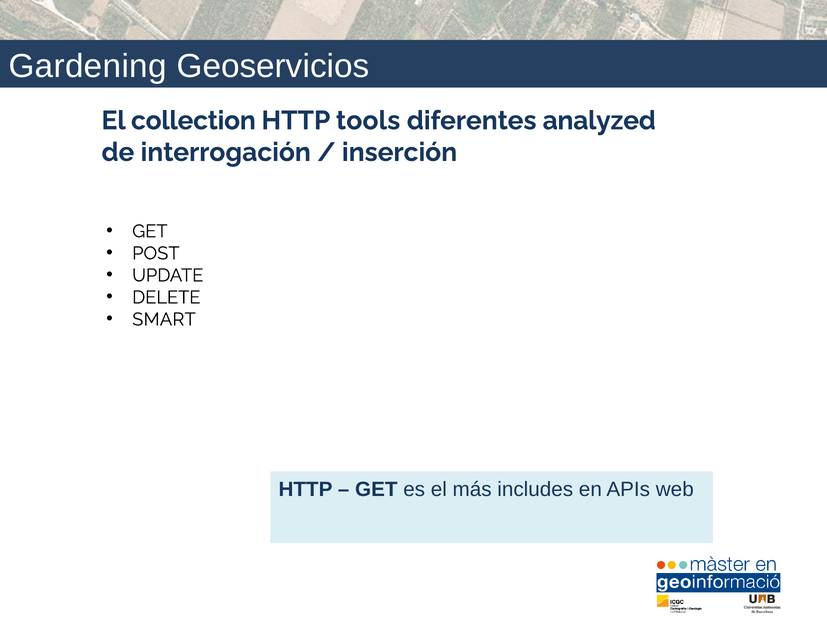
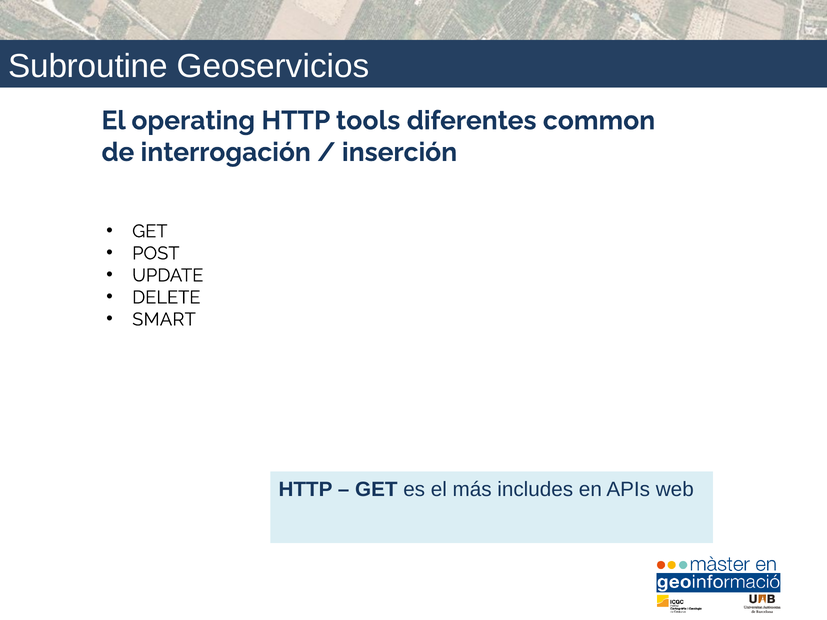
Gardening: Gardening -> Subroutine (88, 66)
collection: collection -> operating (193, 121)
analyzed: analyzed -> common (599, 121)
